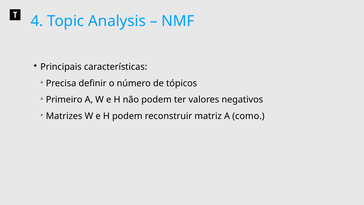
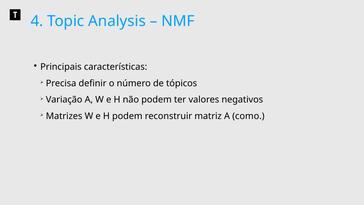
Primeiro: Primeiro -> Variação (64, 100)
